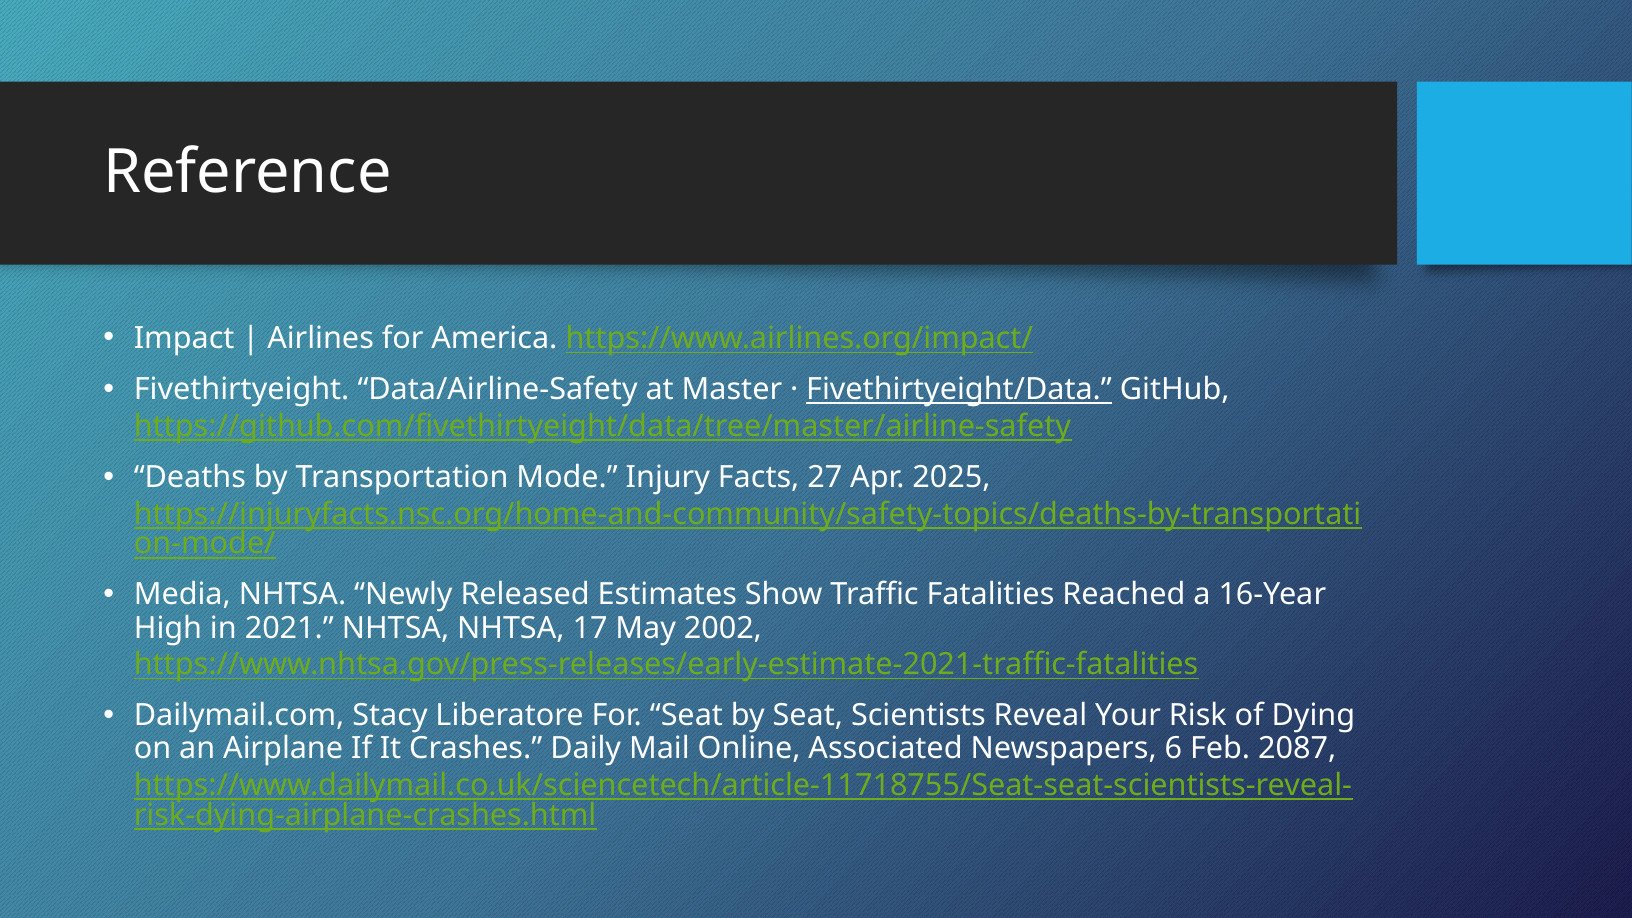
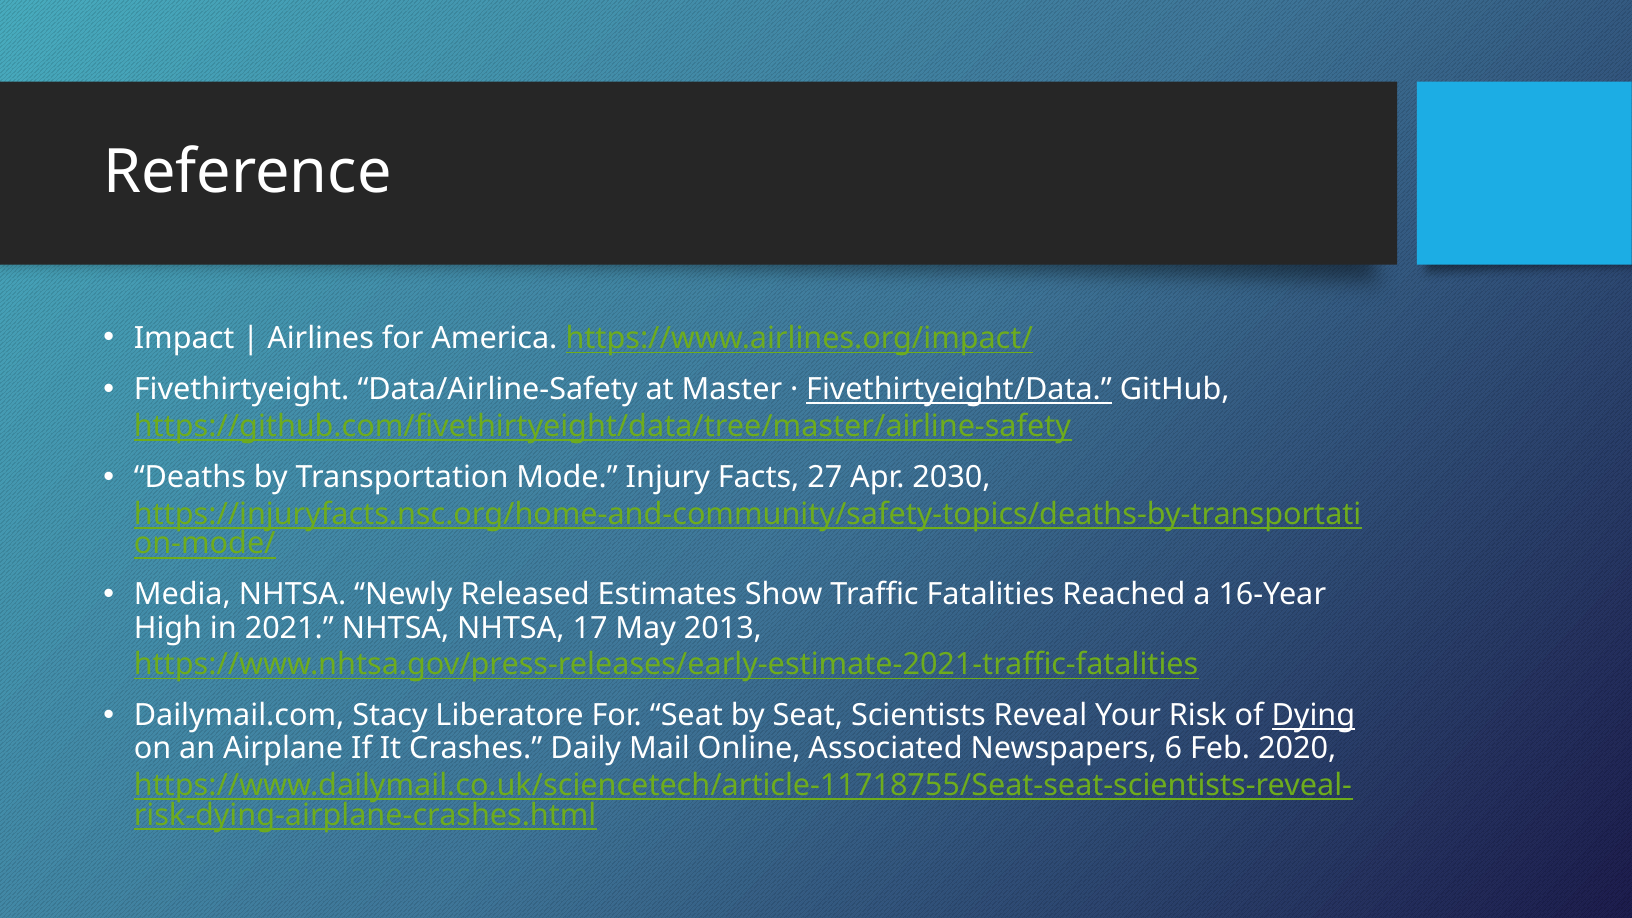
2025: 2025 -> 2030 (952, 477)
2002: 2002 -> 2013 (723, 628)
Dying underline: none -> present (1313, 715)
2087: 2087 -> 2020 (1297, 749)
